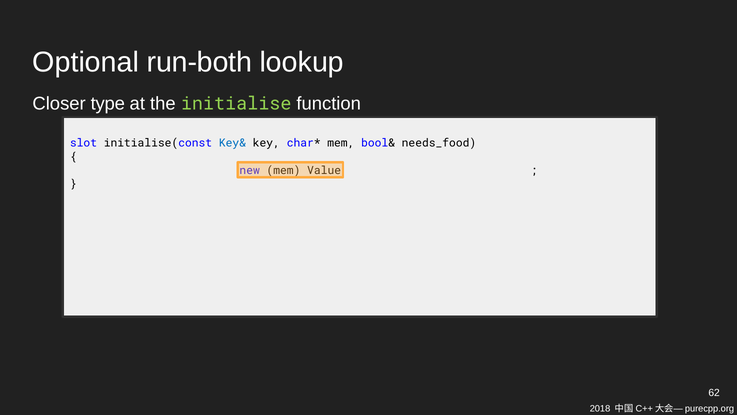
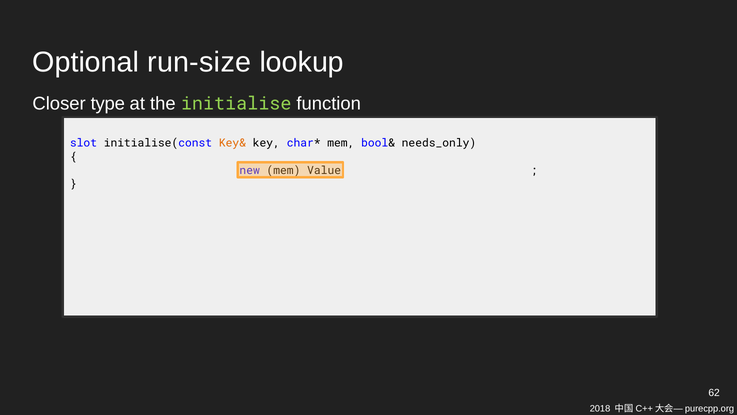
run-both: run-both -> run-size (199, 62)
Key& colour: blue -> orange (232, 143)
needs_food: needs_food -> needs_only (439, 143)
